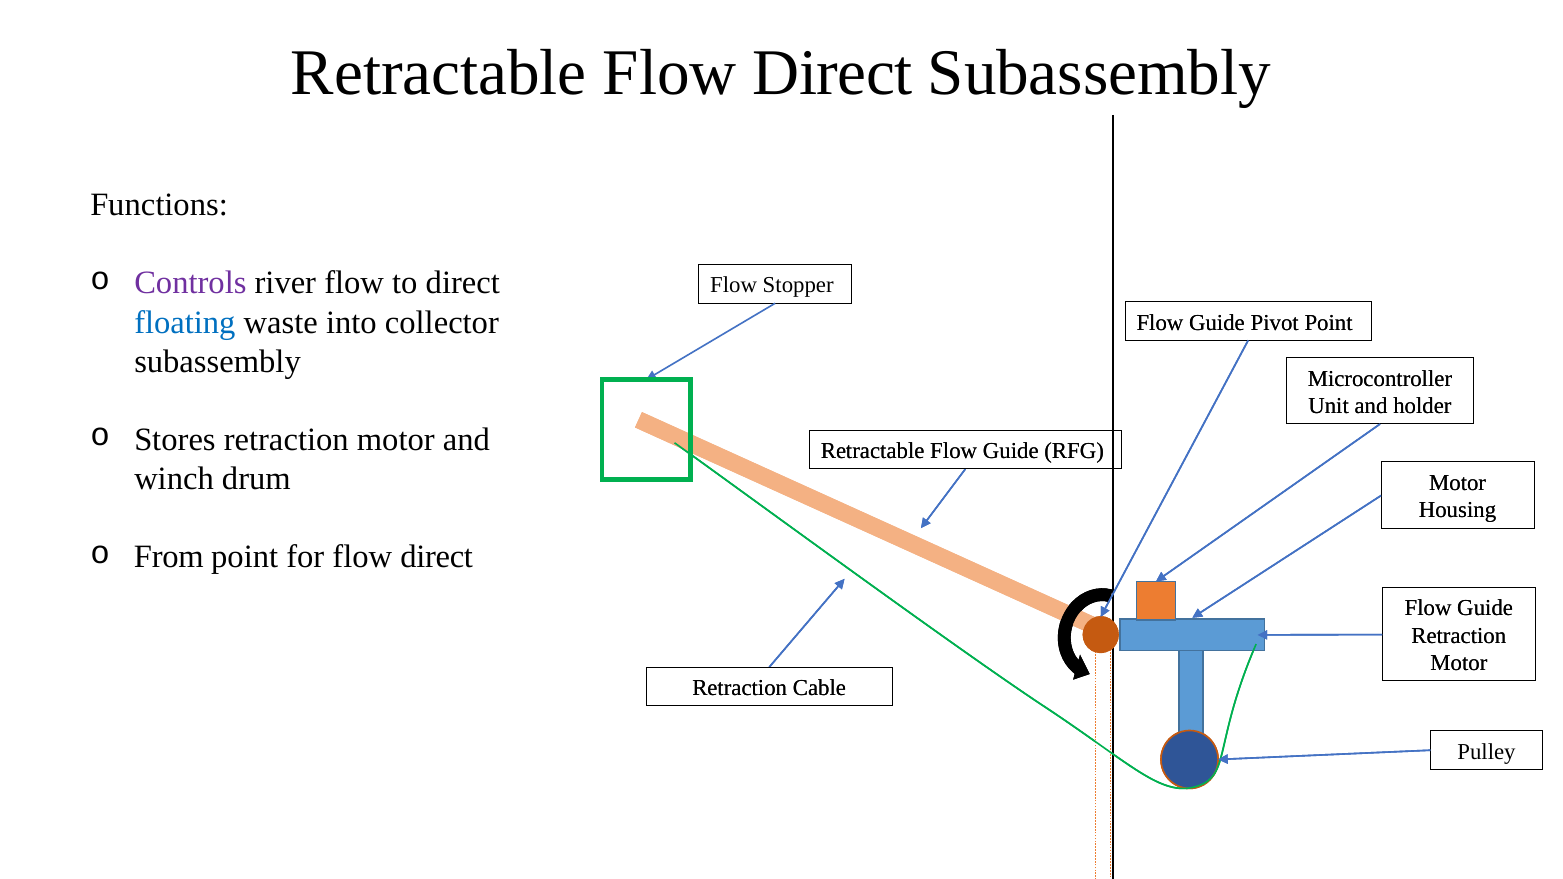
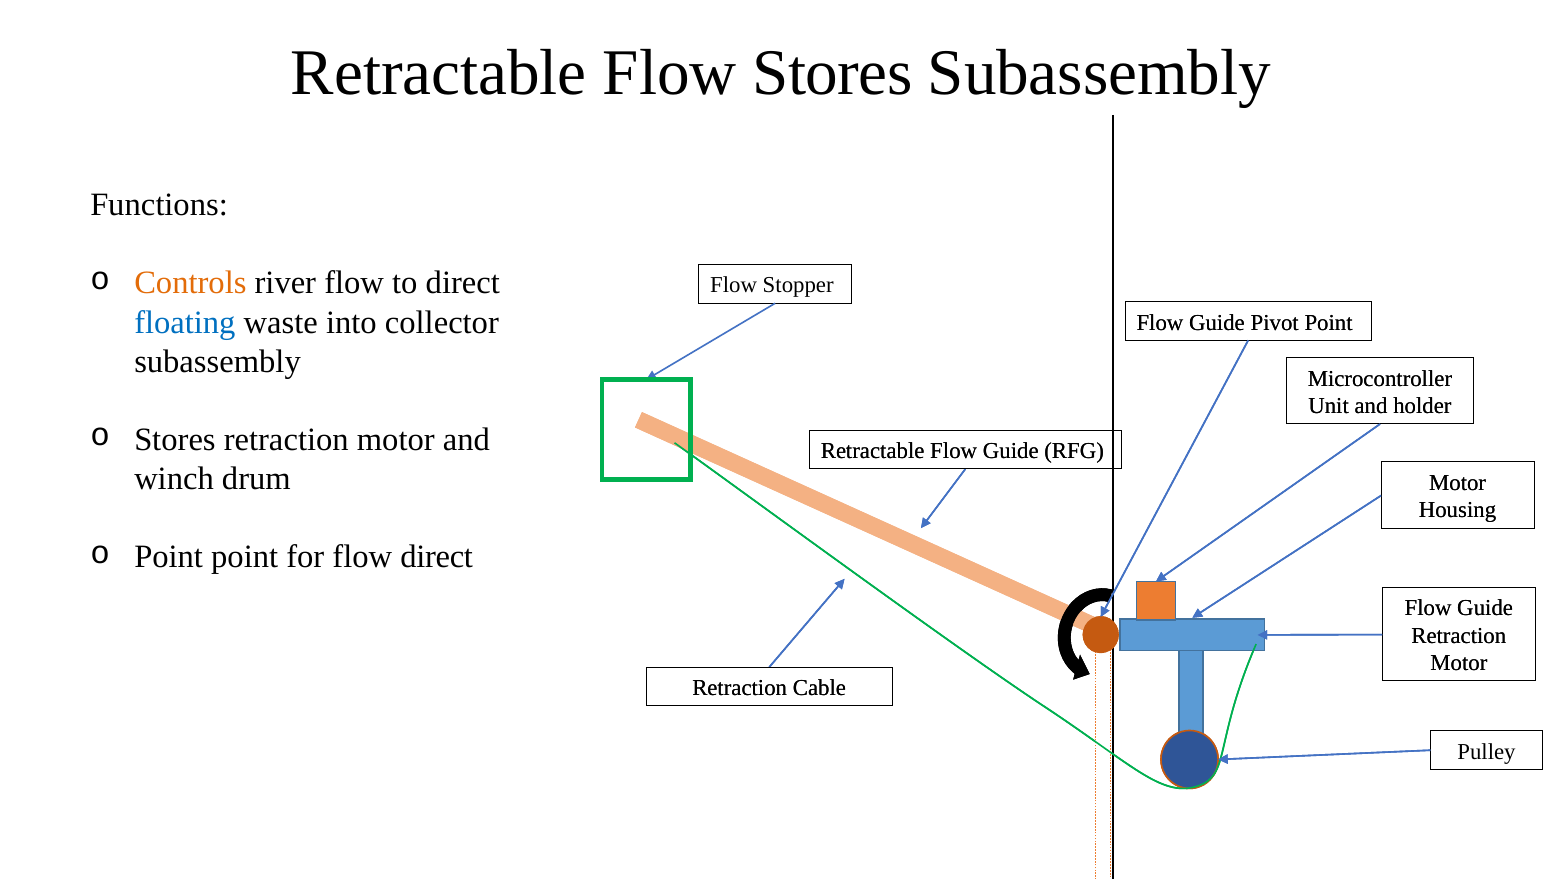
Retractable Flow Direct: Direct -> Stores (833, 73)
Controls colour: purple -> orange (190, 283)
From: From -> Point (169, 557)
